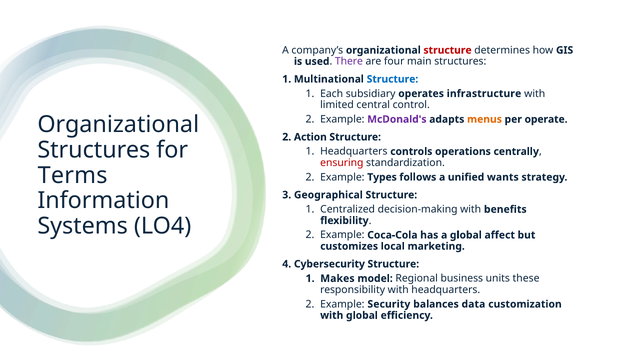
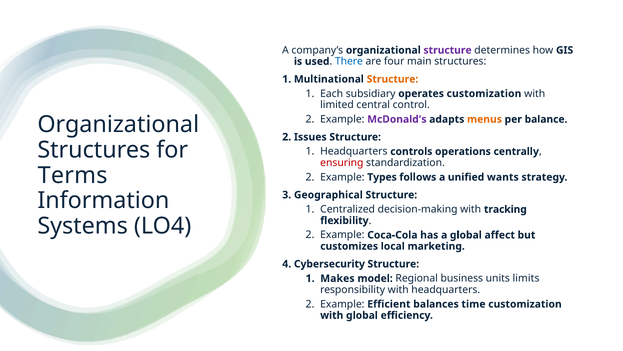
structure colour: red -> purple (448, 50)
There colour: purple -> blue (349, 61)
Structure colour: blue -> orange (392, 79)
operates infrastructure: infrastructure -> customization (484, 93)
operate: operate -> balance (546, 119)
Action: Action -> Issues (310, 137)
benefits: benefits -> tracking (505, 209)
these: these -> limits (526, 278)
Security: Security -> Efficient (389, 304)
data: data -> time (473, 304)
